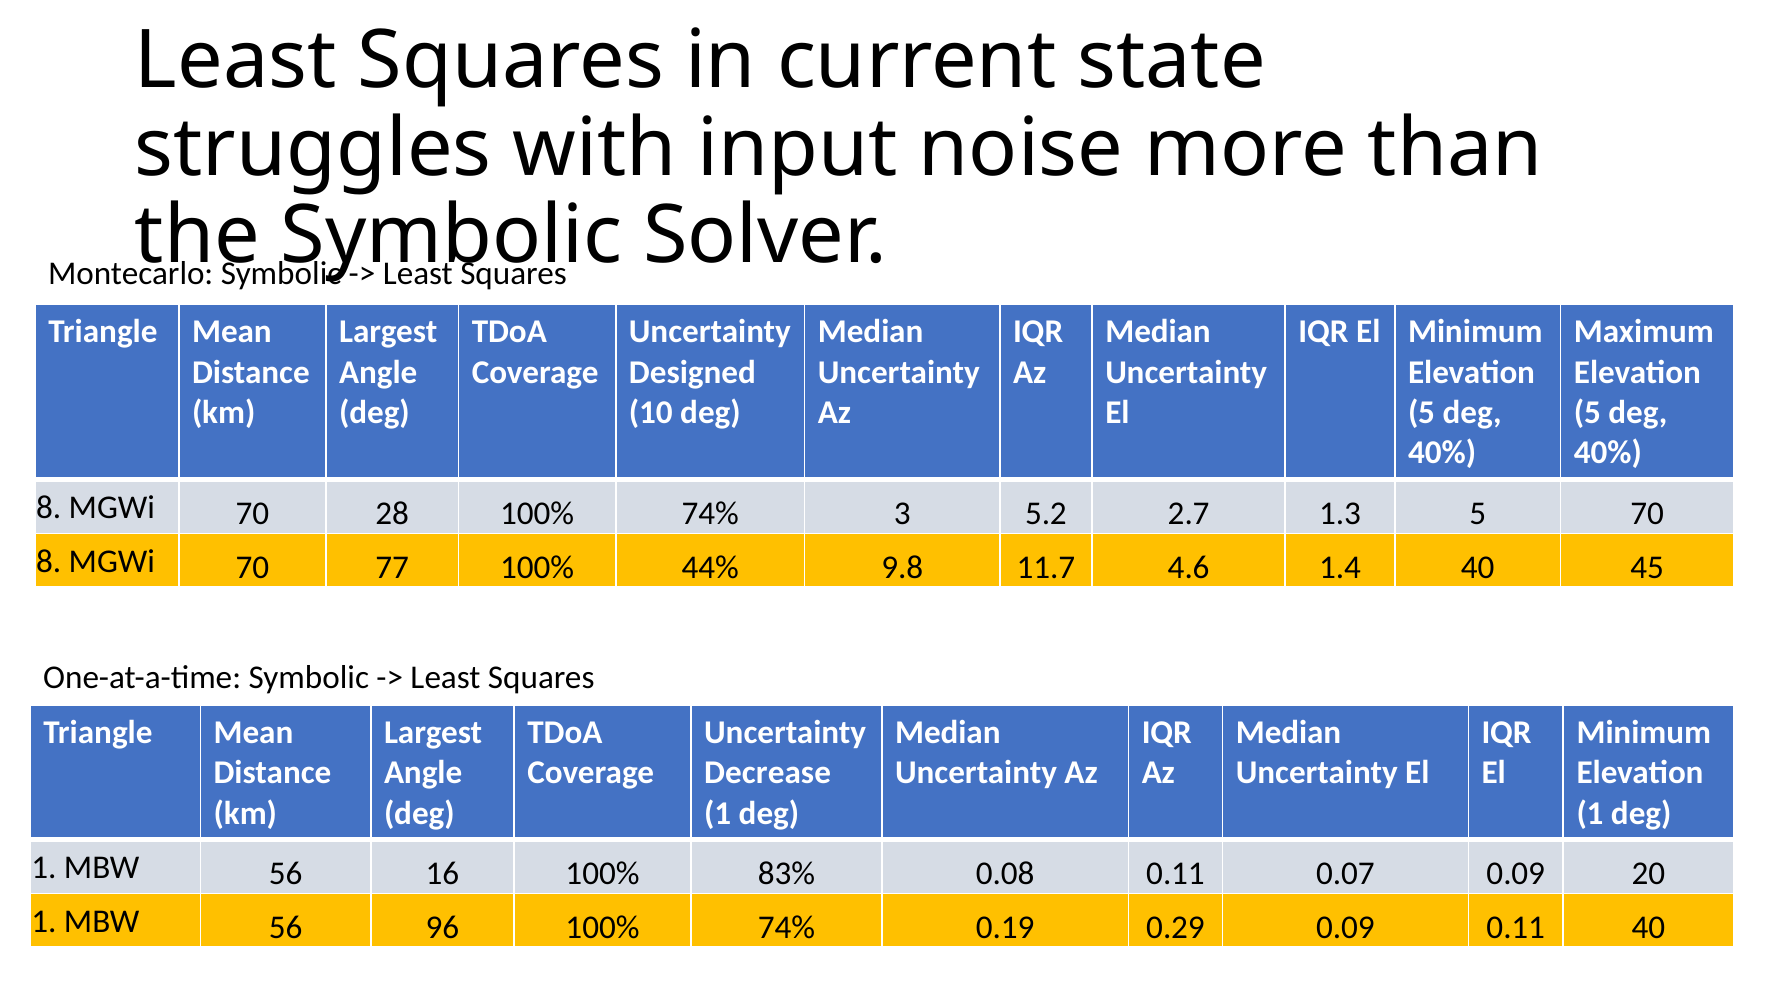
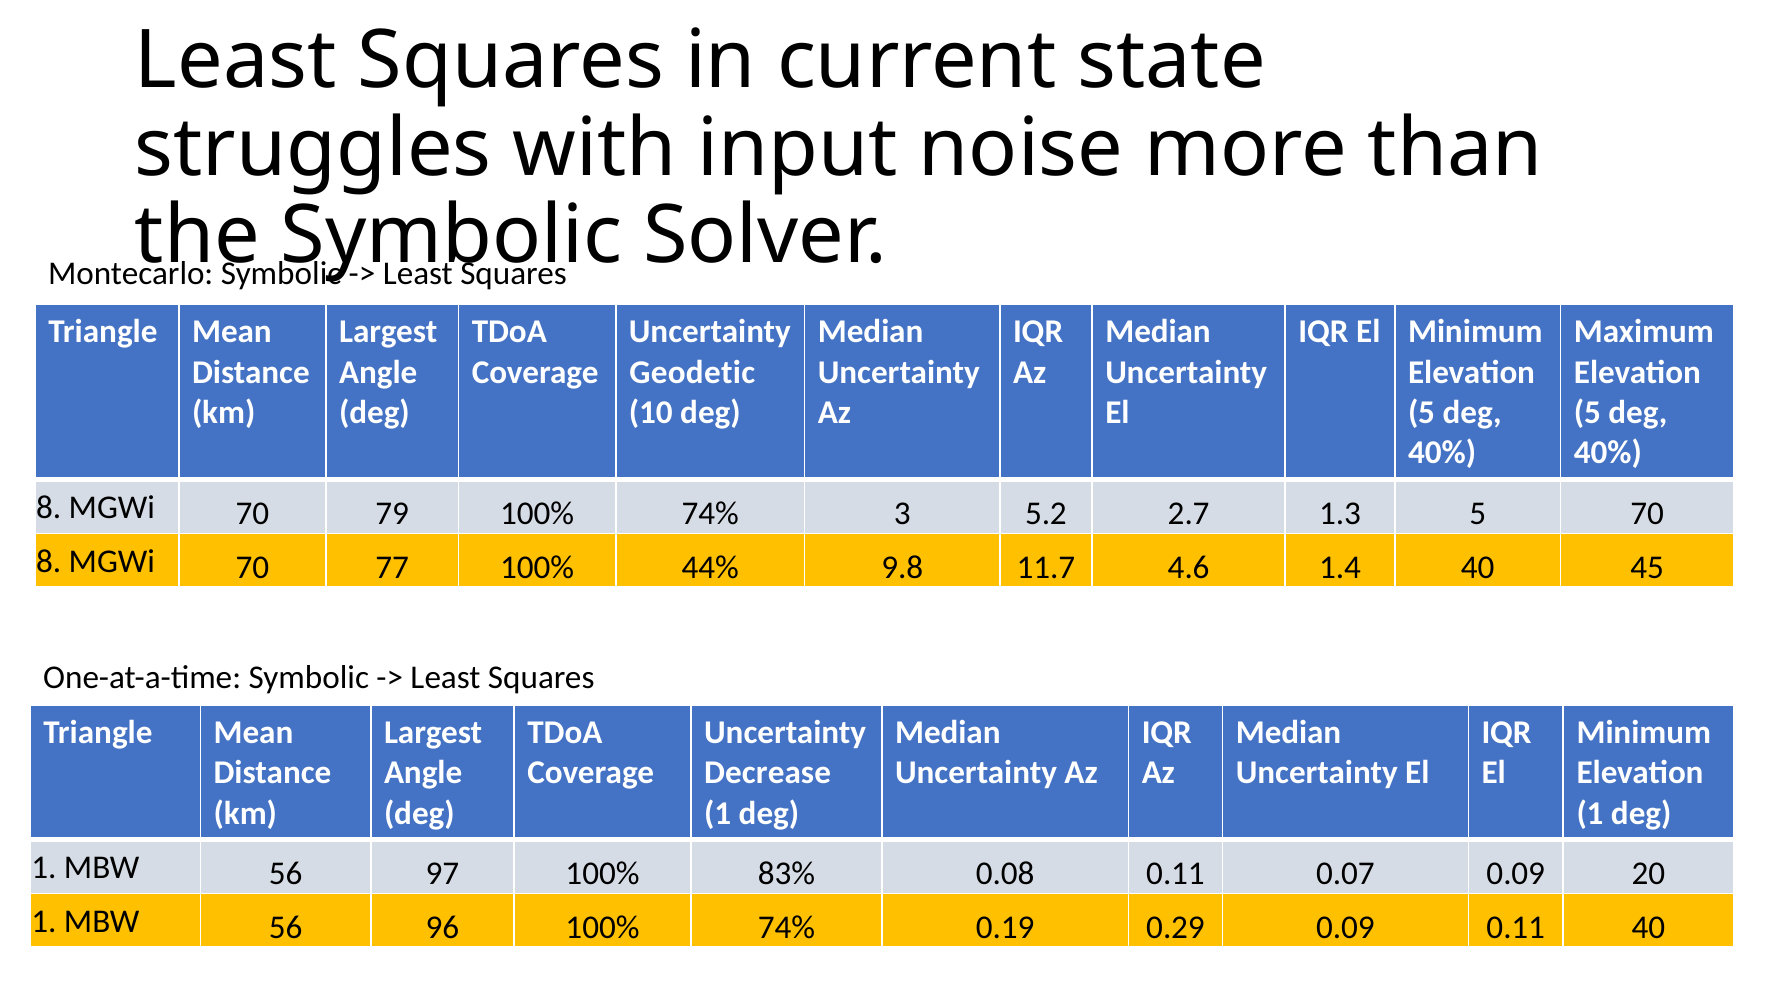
Designed: Designed -> Geodetic (692, 372)
28: 28 -> 79 (392, 514)
16: 16 -> 97 (442, 874)
